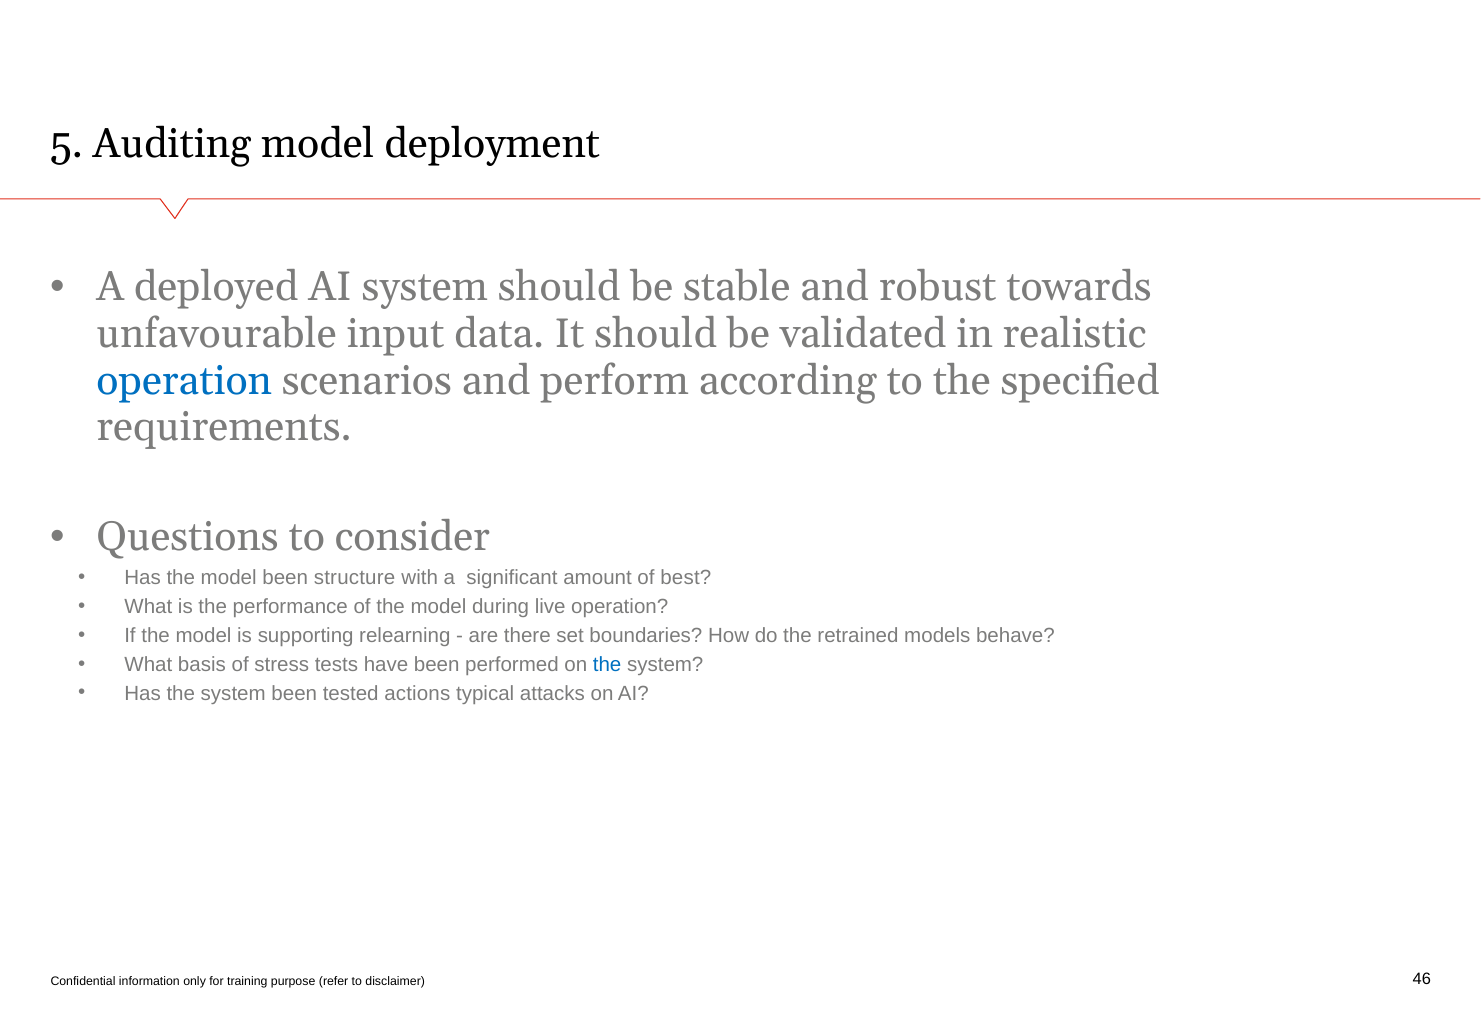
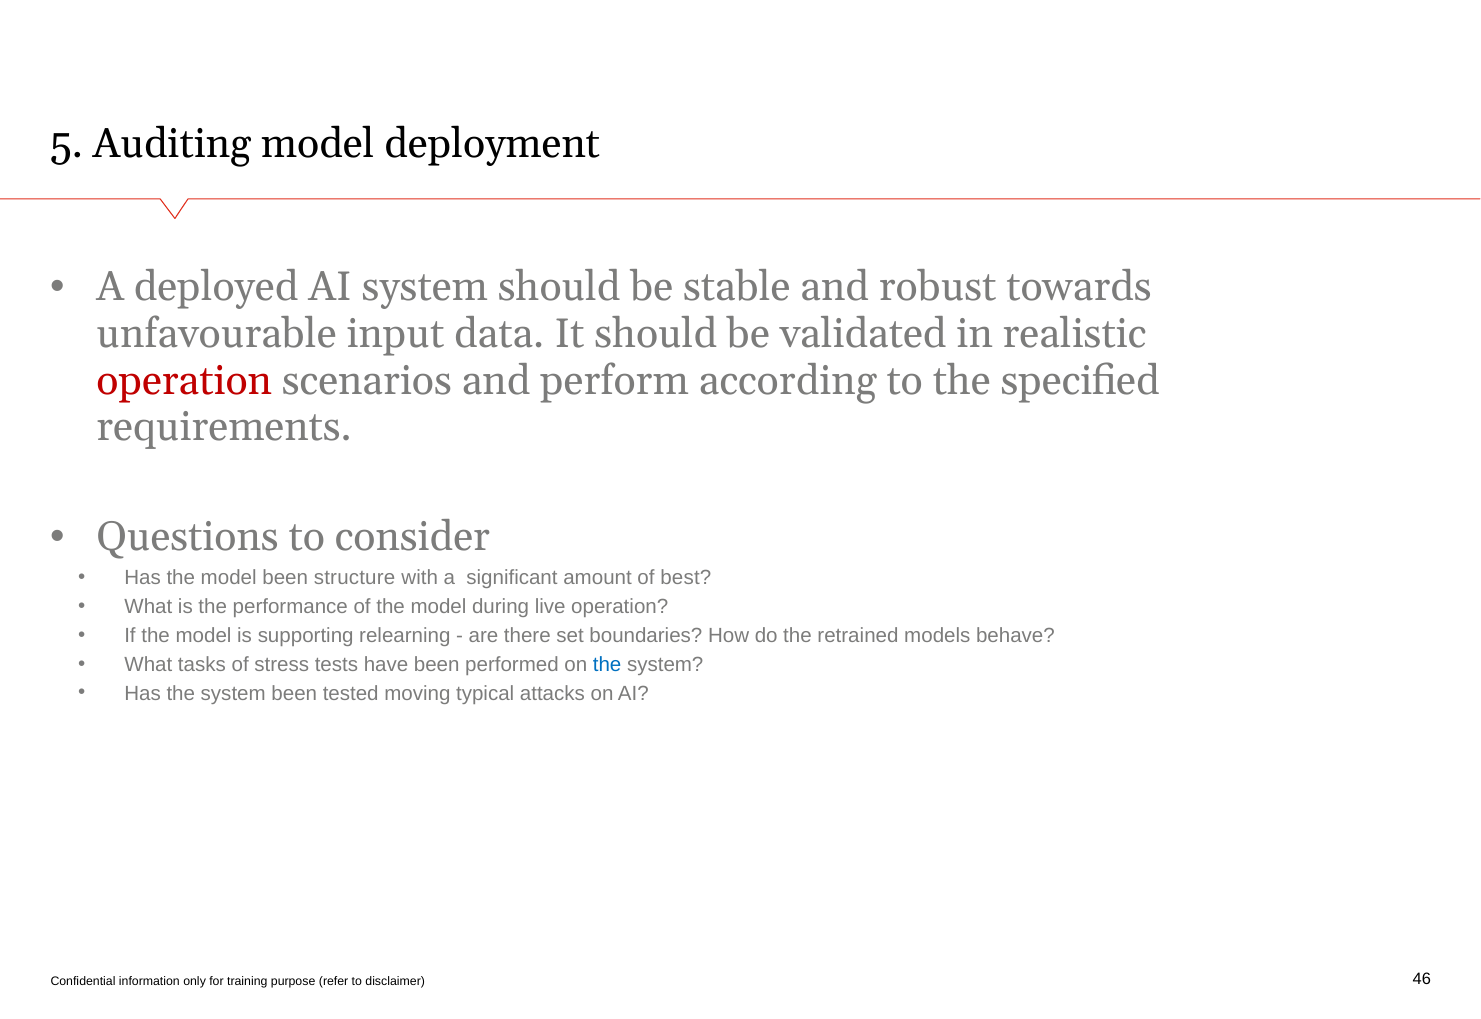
operation colour: blue -> red (184, 381)
basis: basis -> tasks (202, 665)
actions: actions -> moving (417, 694)
